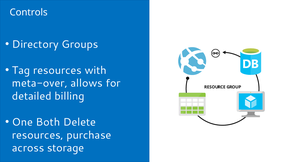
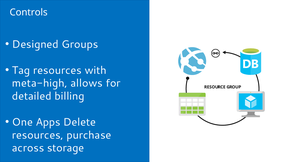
Directory: Directory -> Designed (35, 44)
meta-over: meta-over -> meta-high (40, 83)
Both: Both -> Apps (48, 122)
